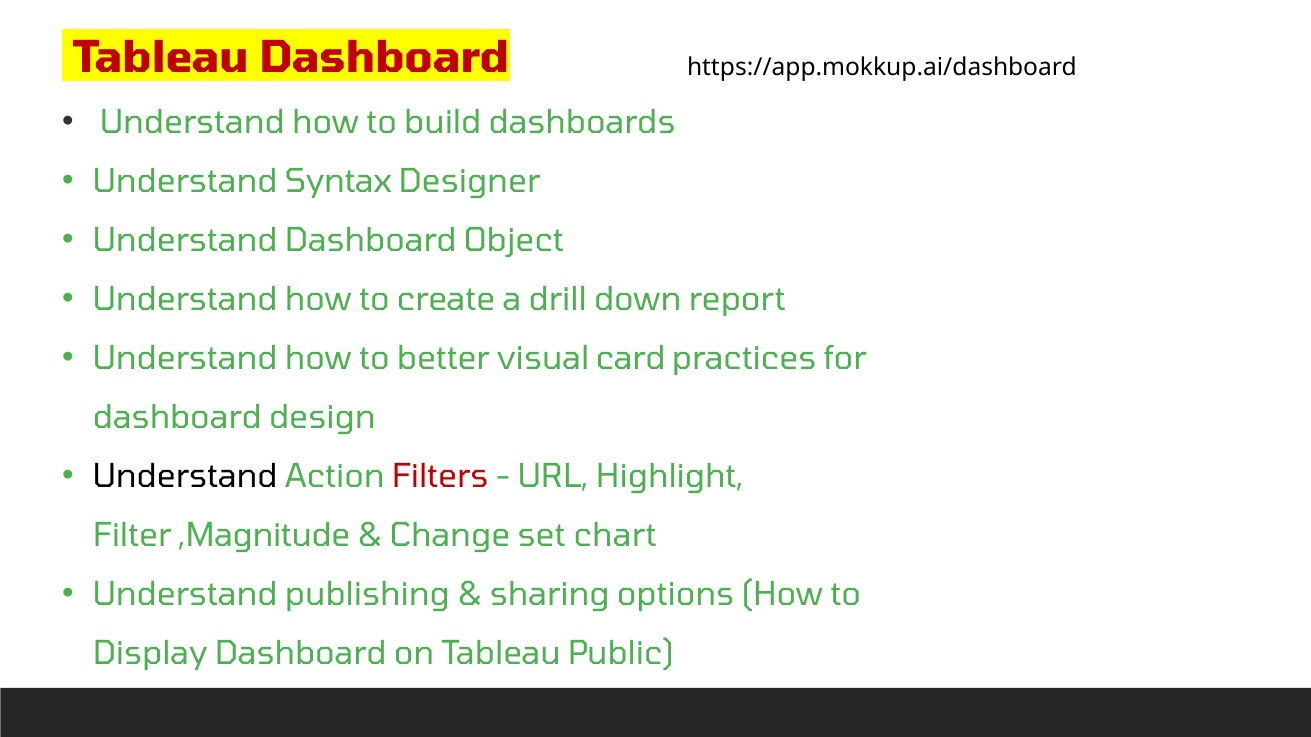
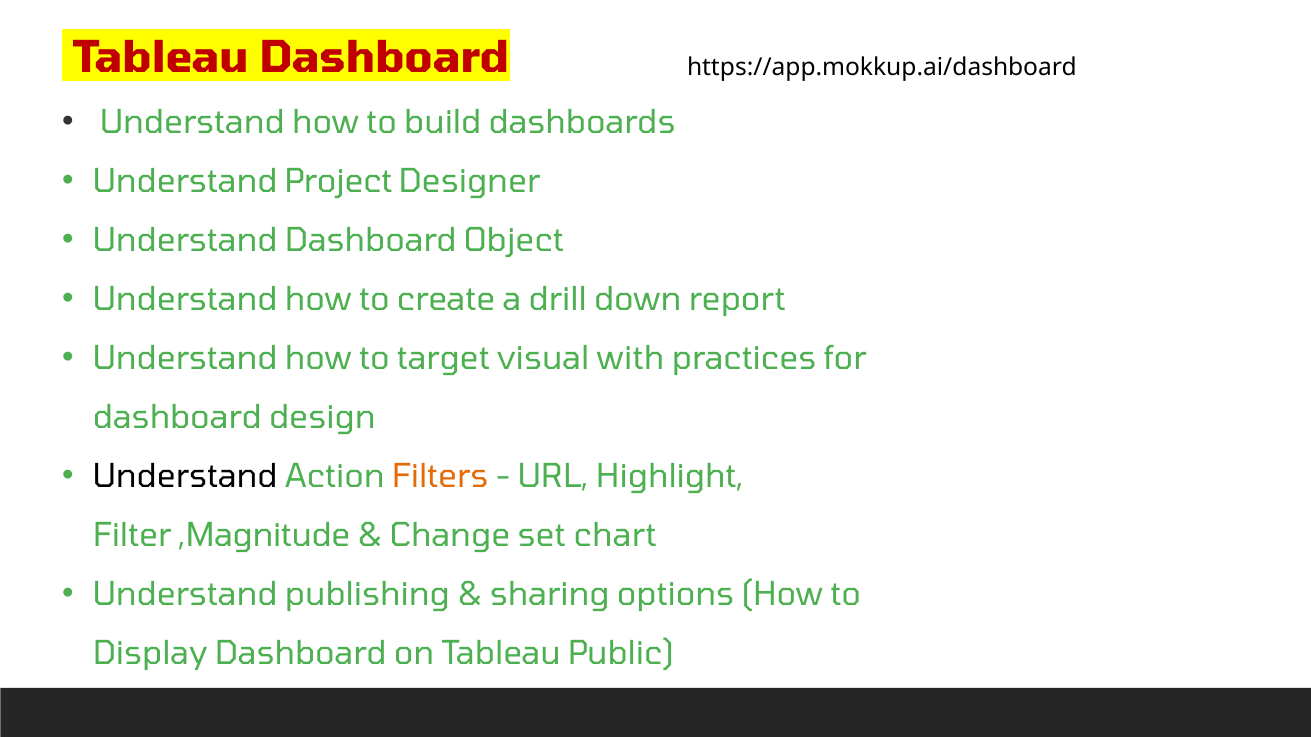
Syntax: Syntax -> Project (338, 182)
better: better -> target (443, 359)
card: card -> with (630, 359)
Filters colour: red -> orange (440, 477)
